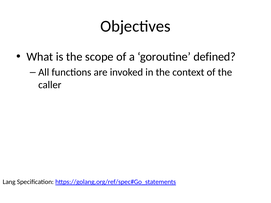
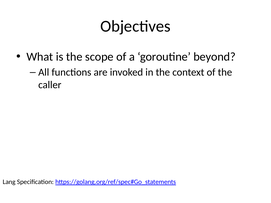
defined: defined -> beyond (215, 57)
